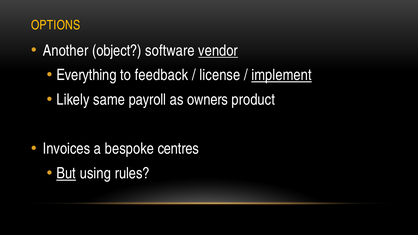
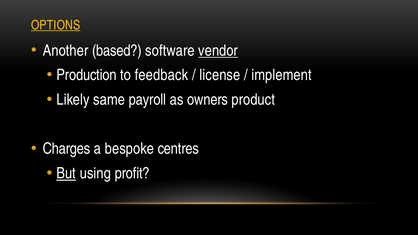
OPTIONS underline: none -> present (56, 25)
object: object -> based (117, 51)
Everything: Everything -> Production (87, 75)
implement underline: present -> none (282, 75)
Invoices: Invoices -> Charges (67, 149)
rules: rules -> profit (132, 173)
